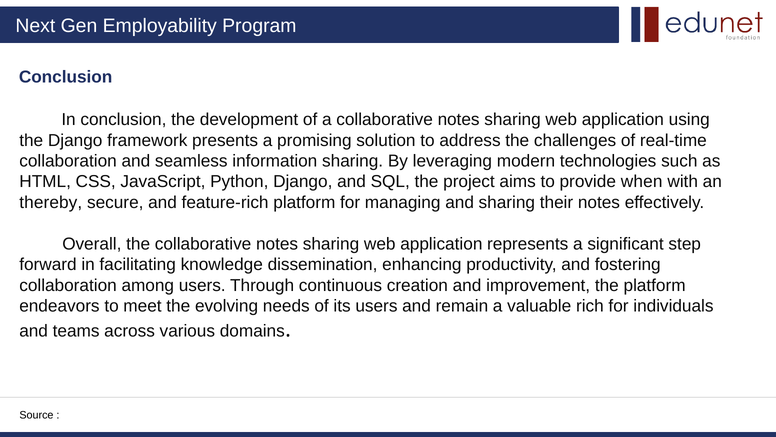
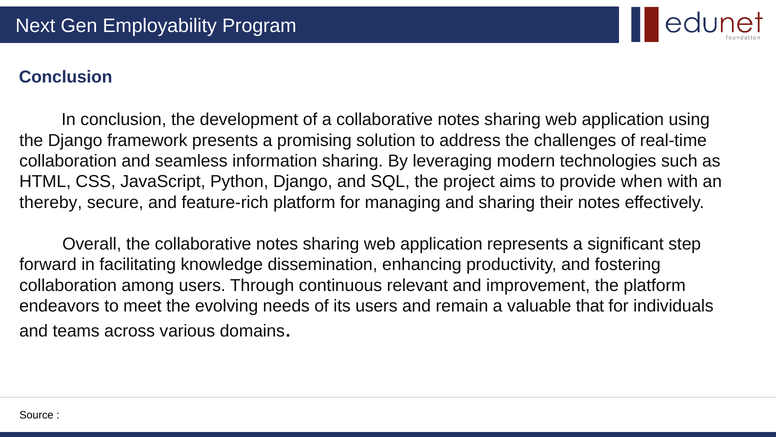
creation: creation -> relevant (417, 285)
rich: rich -> that (590, 306)
